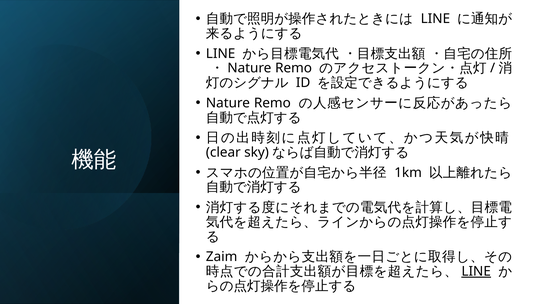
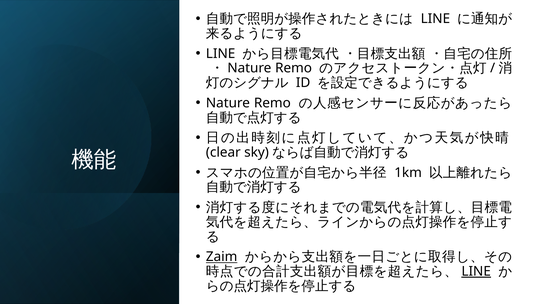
Zaim underline: none -> present (222, 257)
